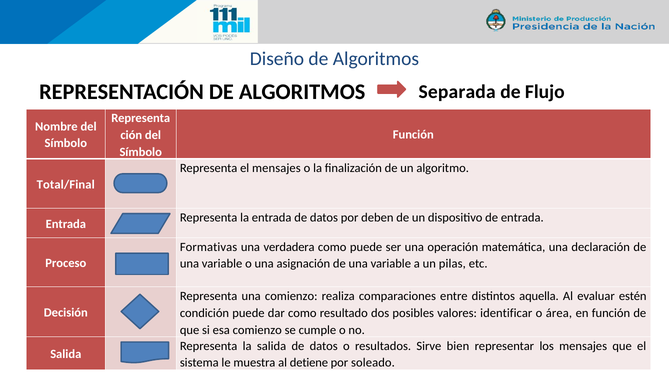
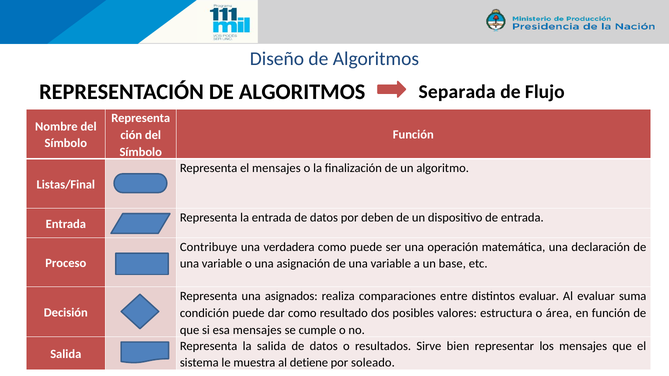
Total/Final: Total/Final -> Listas/Final (66, 185)
Formativas: Formativas -> Contribuye (209, 247)
pilas: pilas -> base (452, 264)
una comienzo: comienzo -> asignados (291, 297)
distintos aquella: aquella -> evaluar (539, 297)
estén: estén -> suma (633, 297)
identificar: identificar -> estructura (506, 313)
esa comienzo: comienzo -> mensajes (257, 330)
